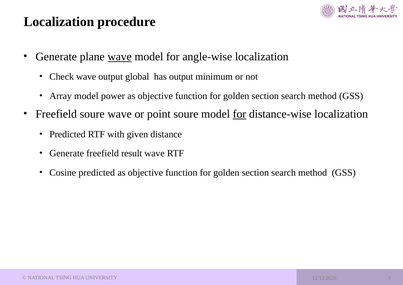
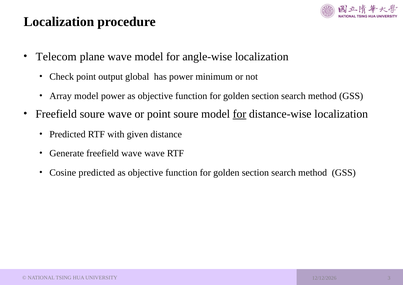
Generate: Generate -> Telecom (56, 57)
wave underline: present -> none (120, 57)
Check wave: wave -> point (86, 77)
has output: output -> power (181, 77)
freefield result: result -> wave (132, 153)
